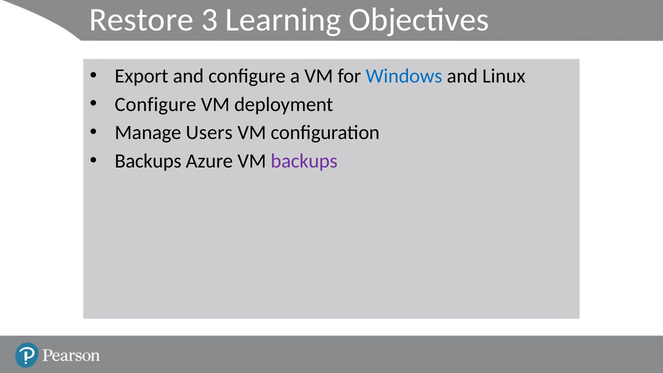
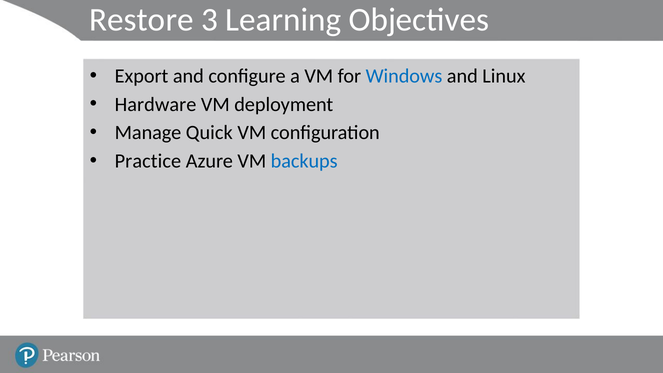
Configure: Configure -> Hardware (156, 104)
Users: Users -> Quick (209, 133)
Backups: Backups -> Practice (148, 161)
backups colour: purple -> blue (304, 161)
